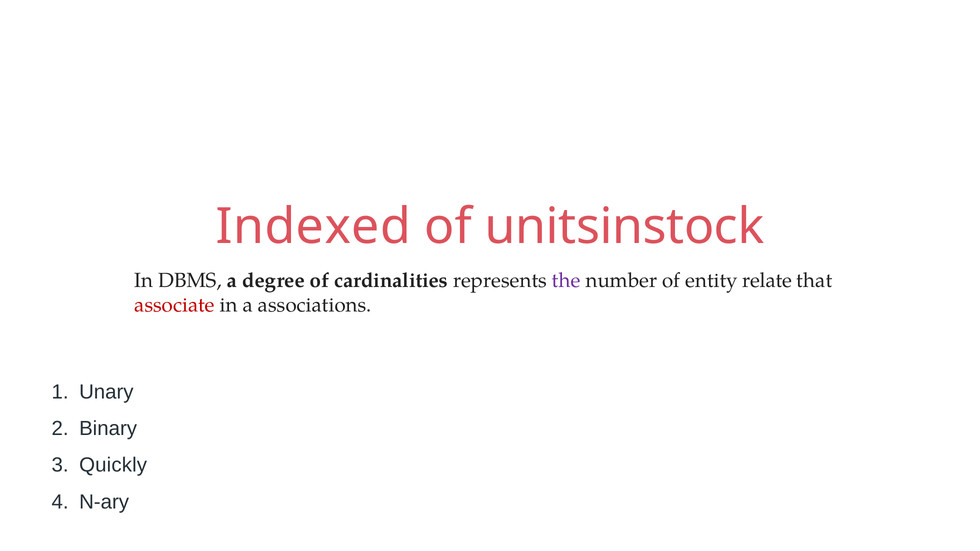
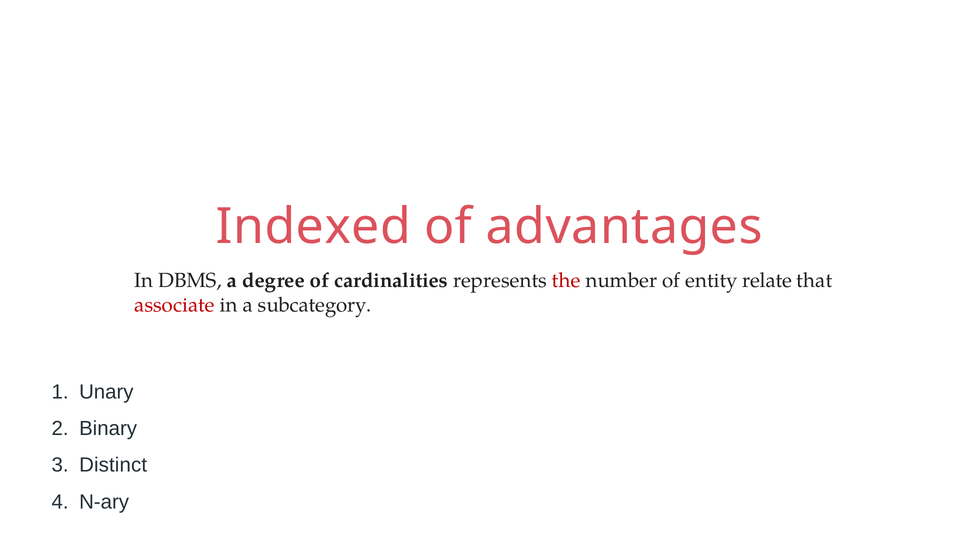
unitsinstock: unitsinstock -> advantages (624, 227)
the colour: purple -> red (566, 281)
associations: associations -> subcategory (315, 305)
Quickly: Quickly -> Distinct (113, 465)
